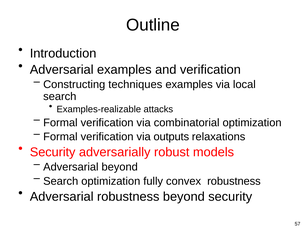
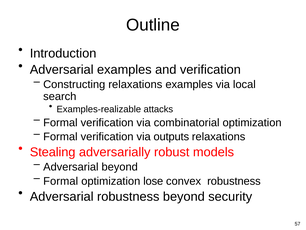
Constructing techniques: techniques -> relaxations (135, 84)
Security: Security -> Stealing (53, 152)
Search: Search -> Formal (61, 181)
fully: fully -> lose (153, 181)
